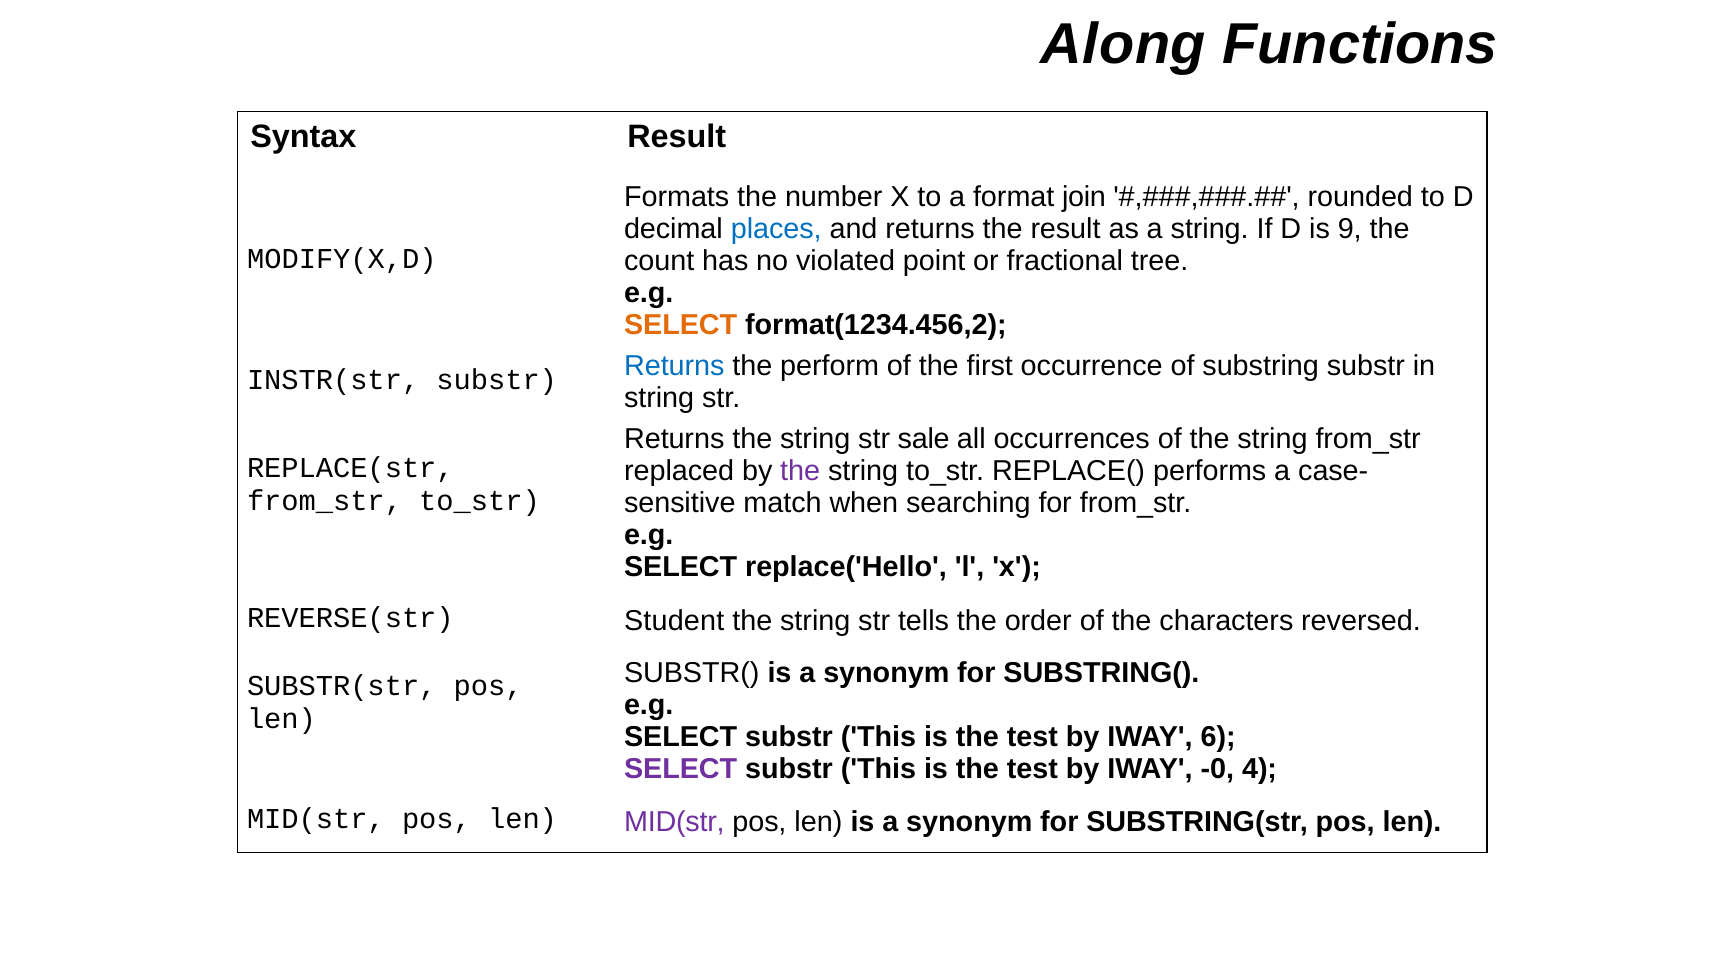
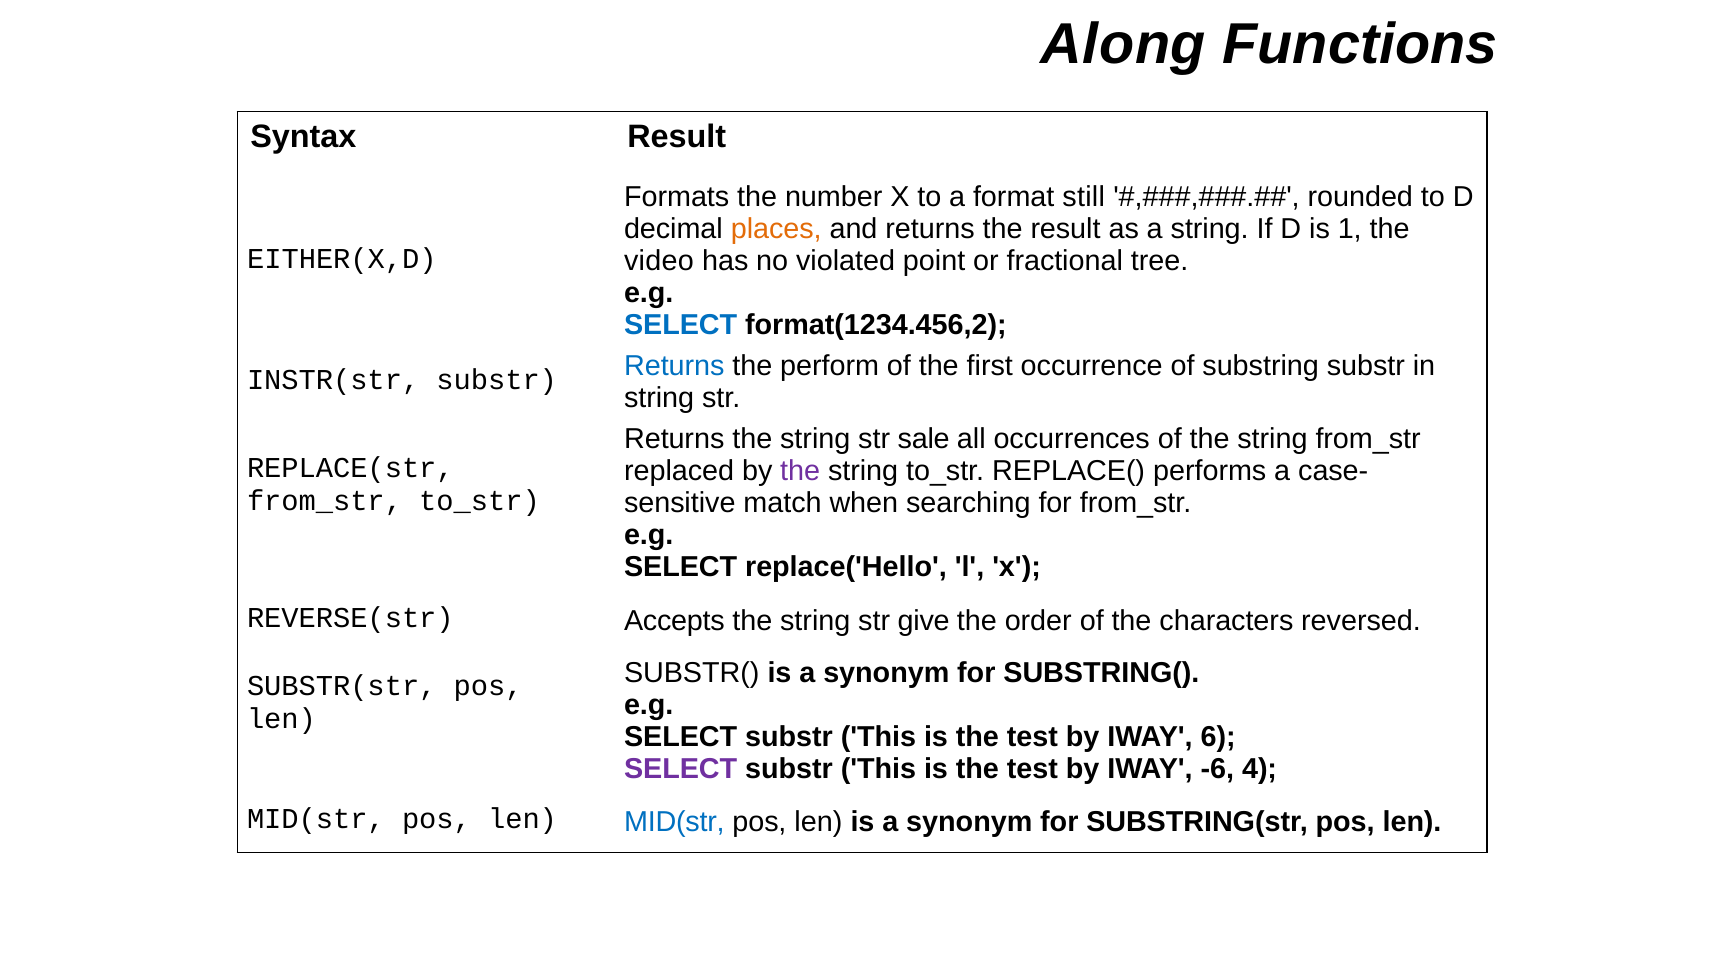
join: join -> still (1084, 197)
places colour: blue -> orange (776, 229)
9: 9 -> 1 (1350, 229)
count: count -> video (659, 261)
MODIFY(X,D: MODIFY(X,D -> EITHER(X,D (342, 259)
SELECT colour: orange -> blue (681, 325)
Student: Student -> Accepts (674, 620)
tells: tells -> give (924, 620)
-0: -0 -> -6 (1217, 769)
MID(str colour: purple -> blue (674, 821)
